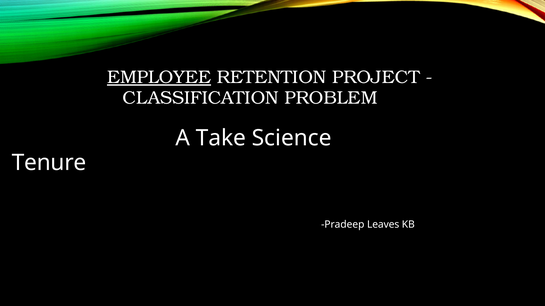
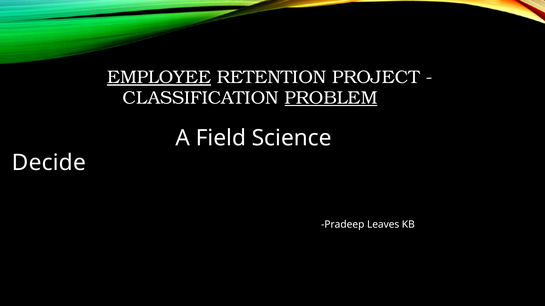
PROBLEM underline: none -> present (331, 98)
Take: Take -> Field (221, 138)
Tenure: Tenure -> Decide (49, 163)
